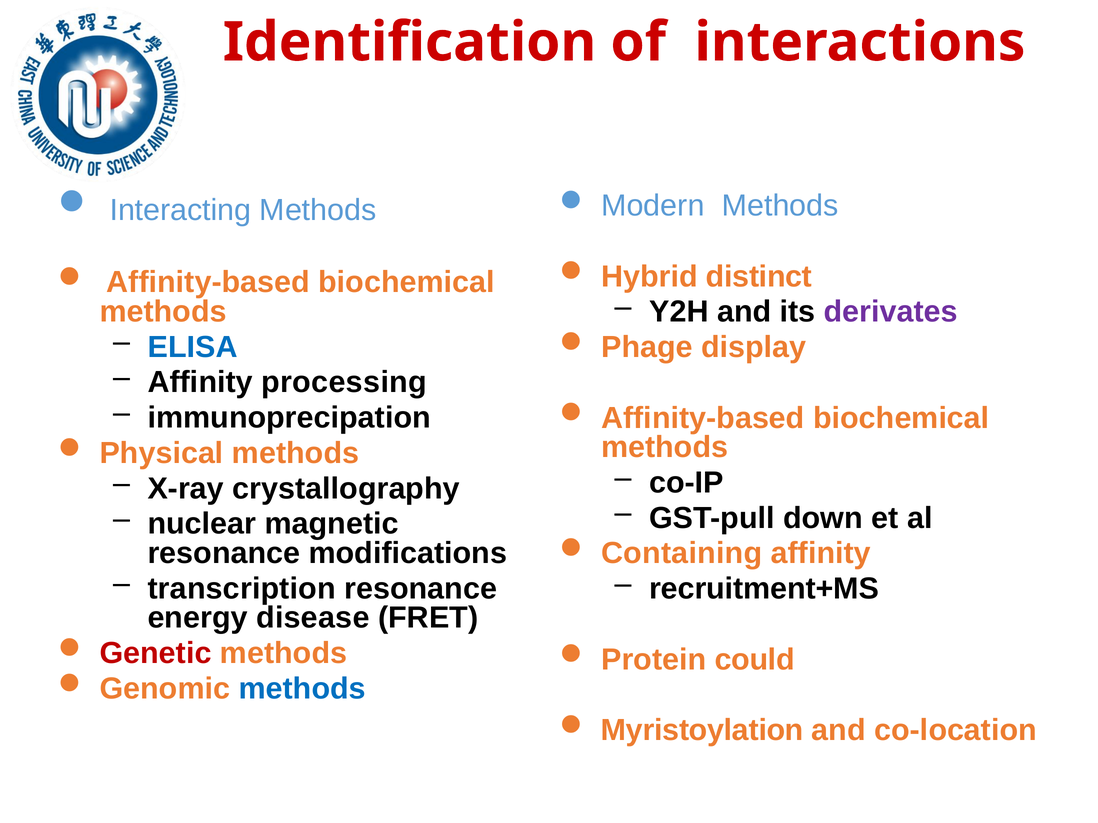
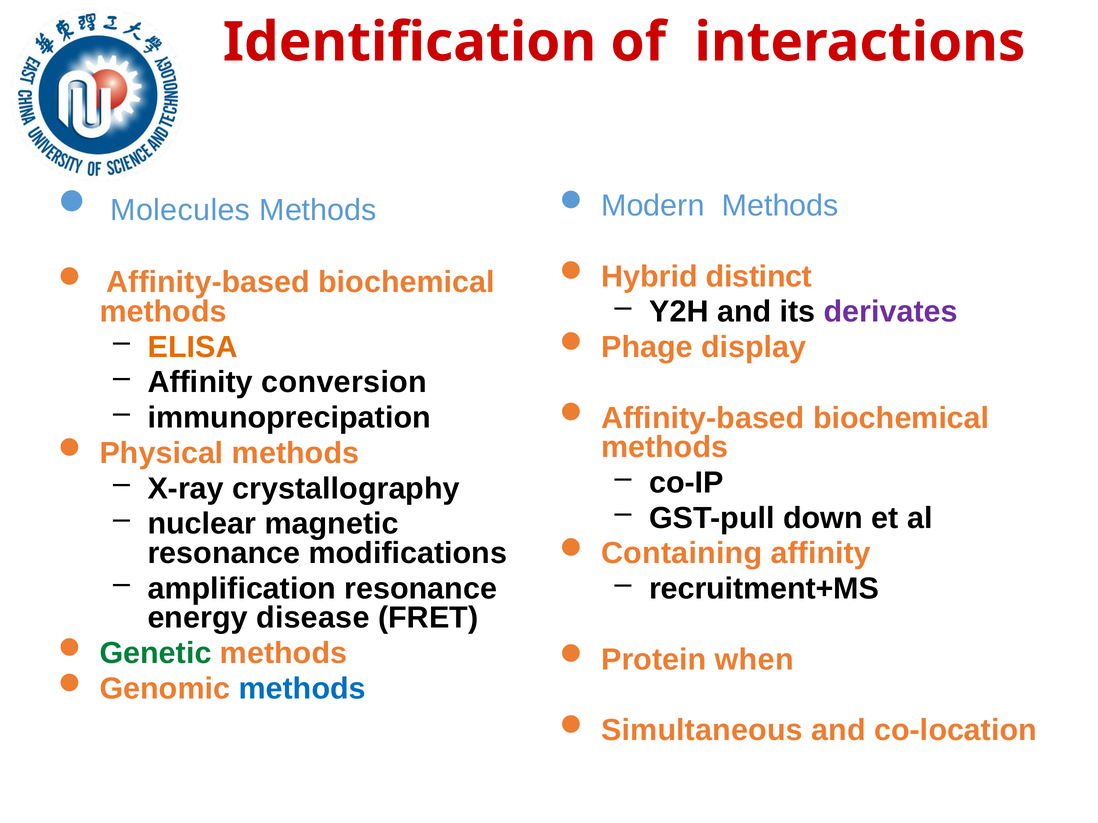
Interacting: Interacting -> Molecules (180, 211)
ELISA colour: blue -> orange (193, 347)
processing: processing -> conversion (344, 383)
transcription: transcription -> amplification (242, 589)
Genetic colour: red -> green (156, 654)
could: could -> when (754, 660)
Myristoylation: Myristoylation -> Simultaneous (702, 731)
